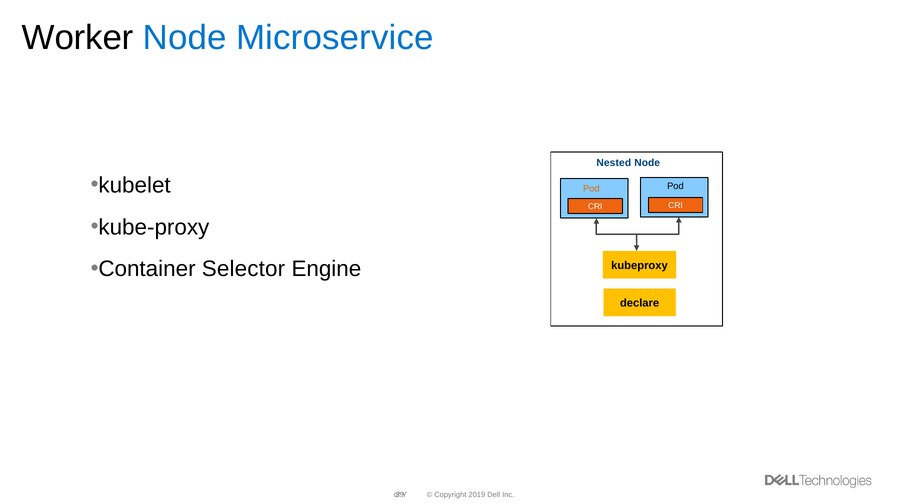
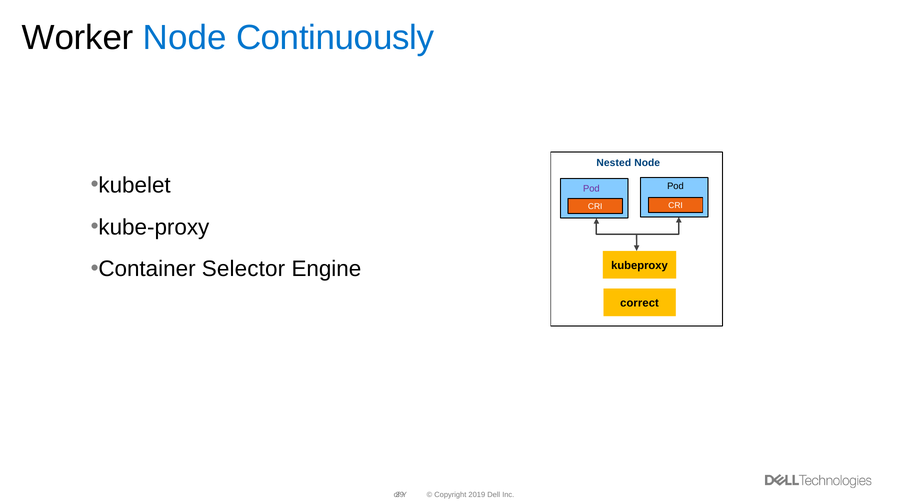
Microservice: Microservice -> Continuously (335, 38)
Pod colour: orange -> purple (591, 189)
declare: declare -> correct (640, 304)
